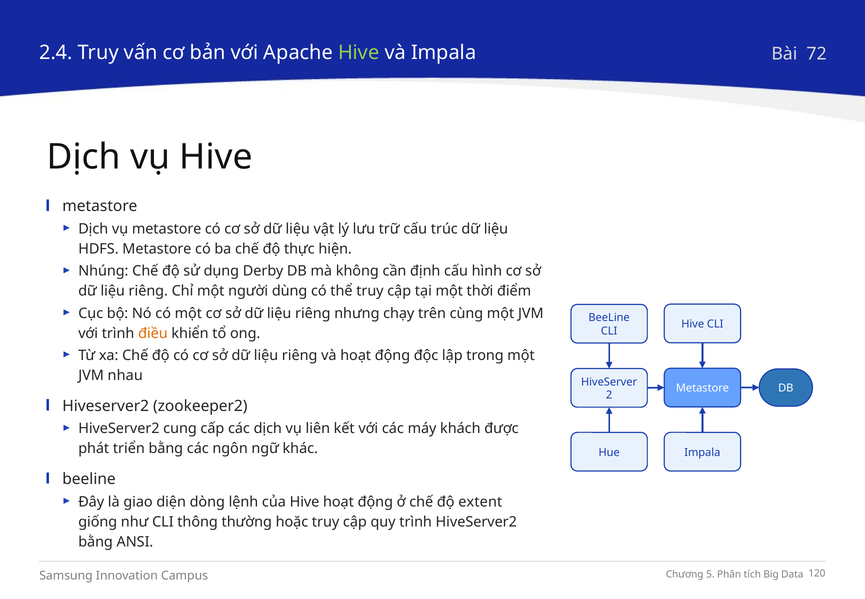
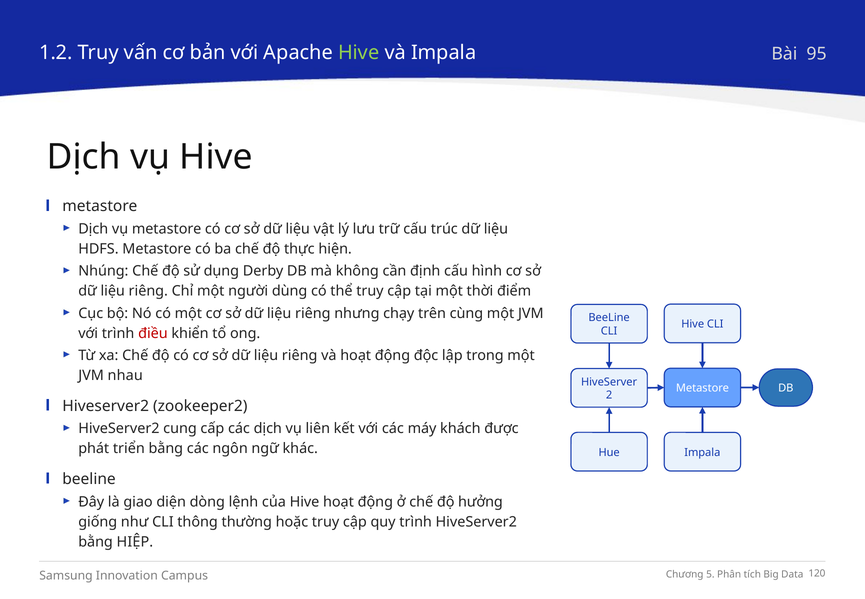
2.4: 2.4 -> 1.2 (56, 52)
72: 72 -> 95 (817, 54)
điều colour: orange -> red (153, 333)
extent: extent -> hưởng (480, 502)
ANSI: ANSI -> HIỆP (135, 542)
